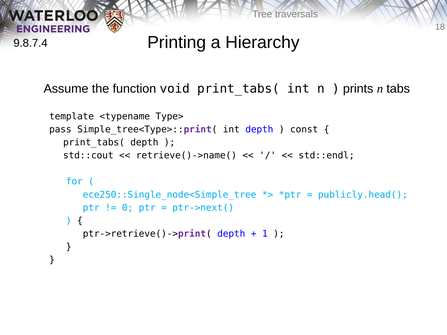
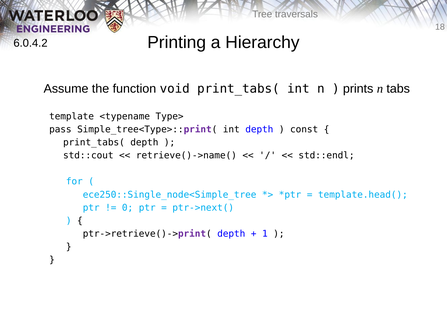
9.8.7.4: 9.8.7.4 -> 6.0.4.2 (30, 43)
publicly.head(: publicly.head( -> template.head( (363, 195)
